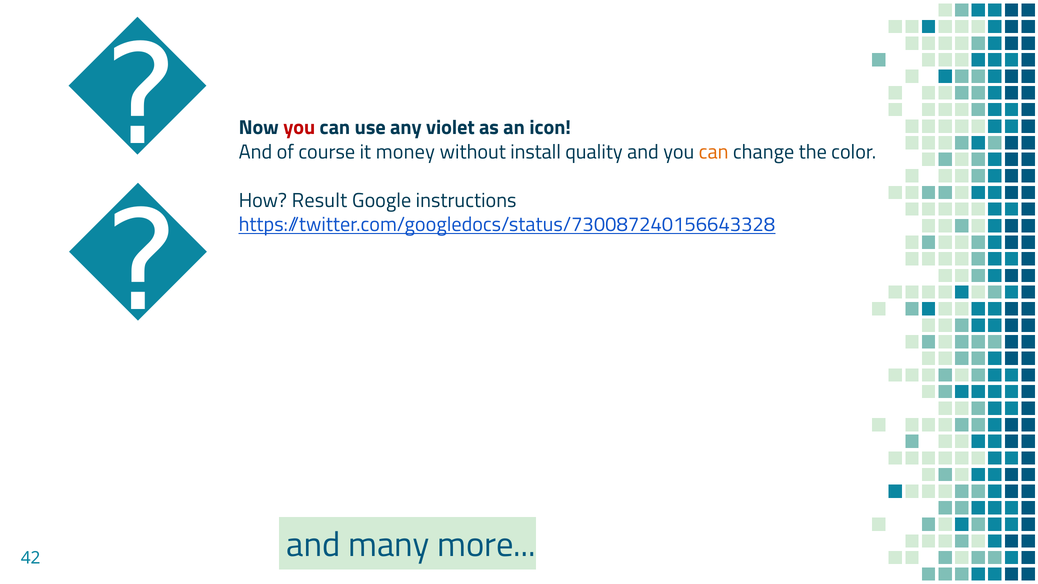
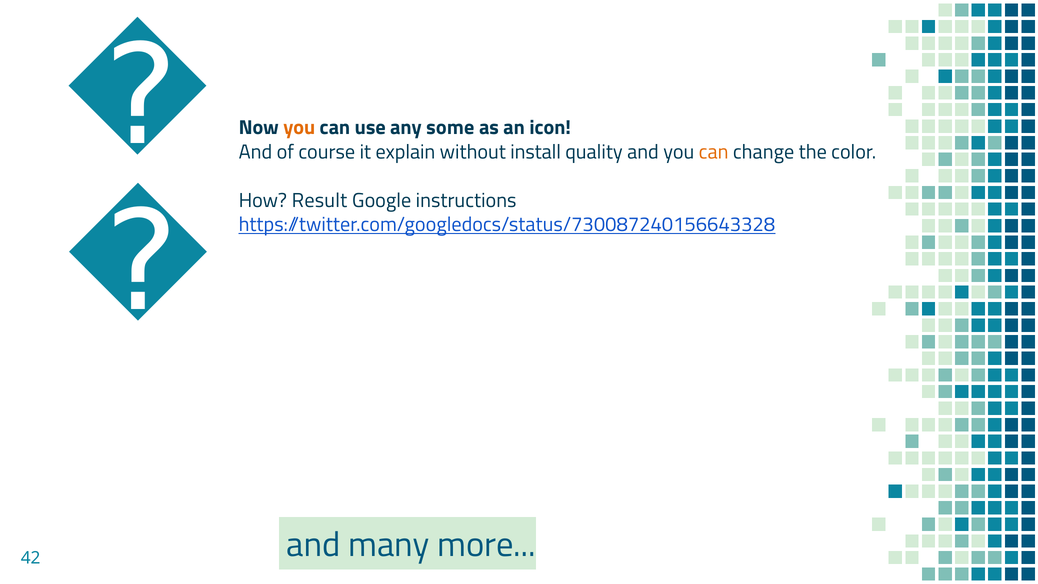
you colour: red -> orange (299, 128)
violet: violet -> some (450, 128)
money: money -> explain (405, 152)
